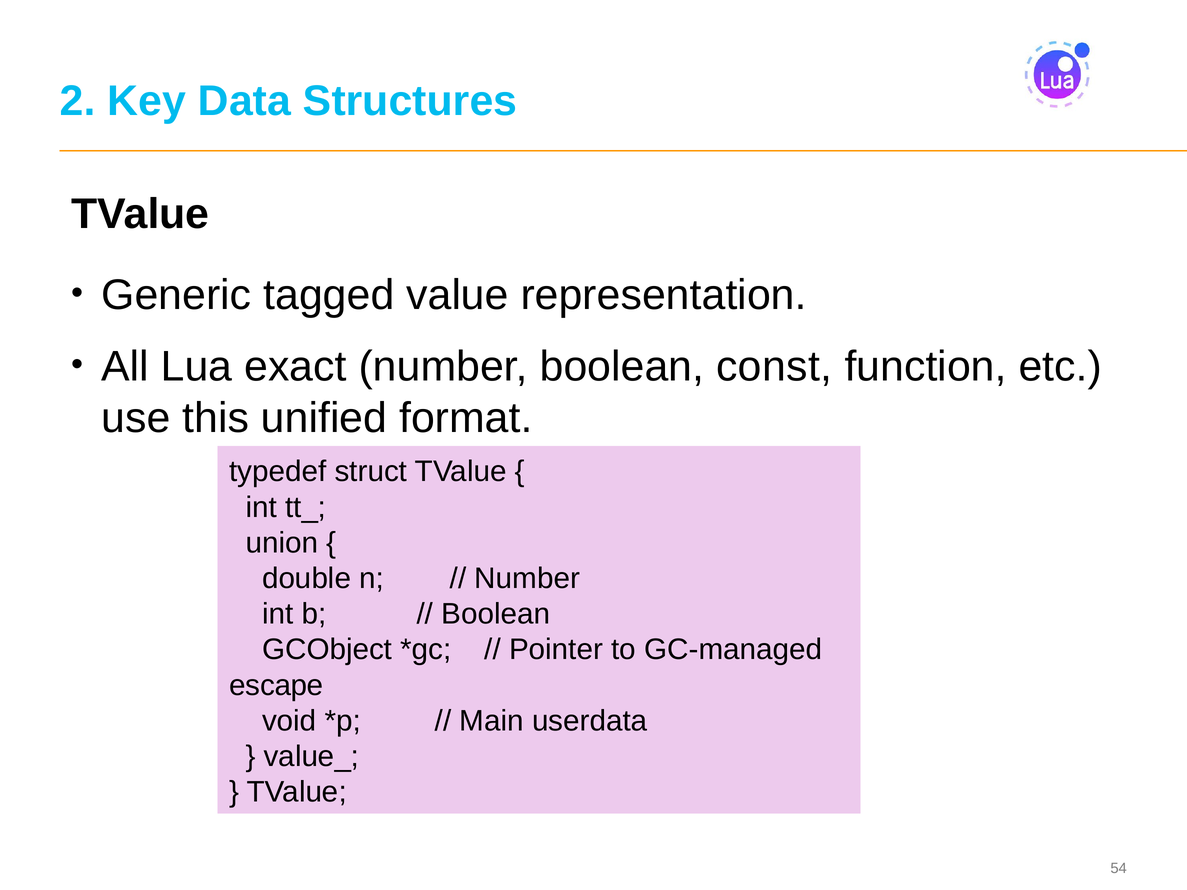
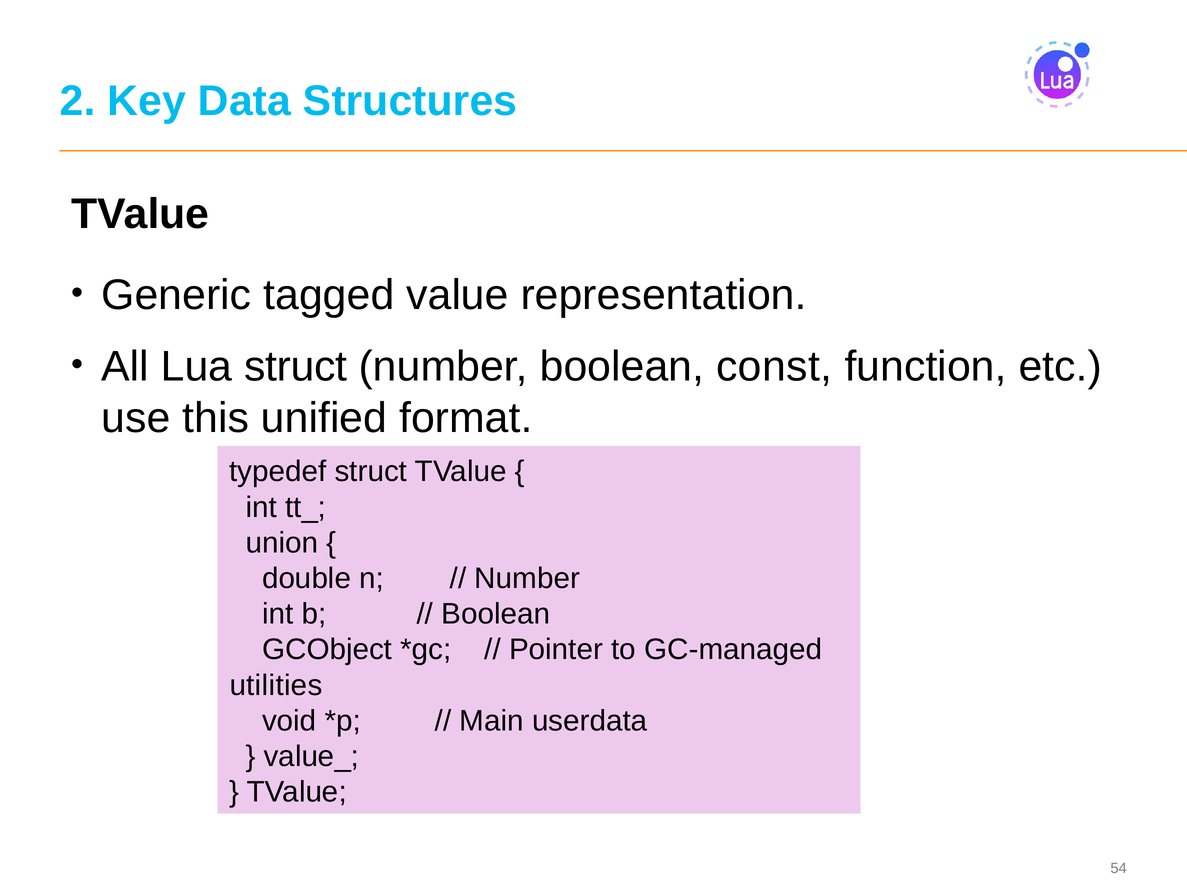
Lua exact: exact -> struct (296, 367)
escape: escape -> utilities (276, 685)
